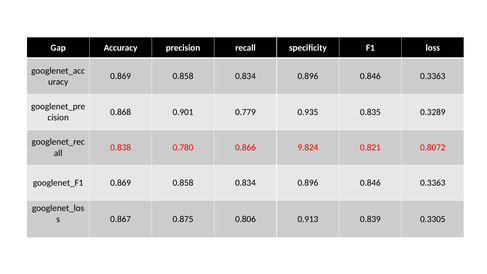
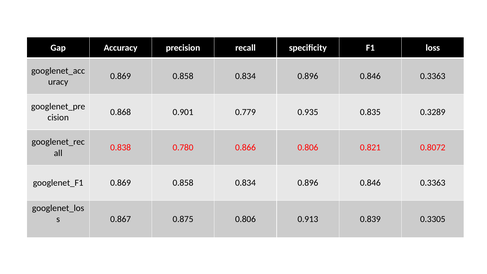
0.866 9.824: 9.824 -> 0.806 (308, 147)
